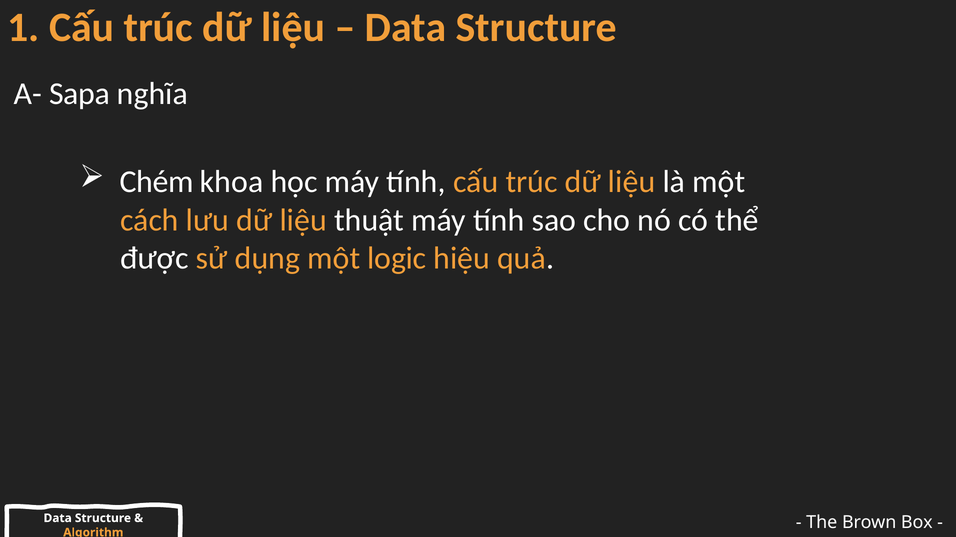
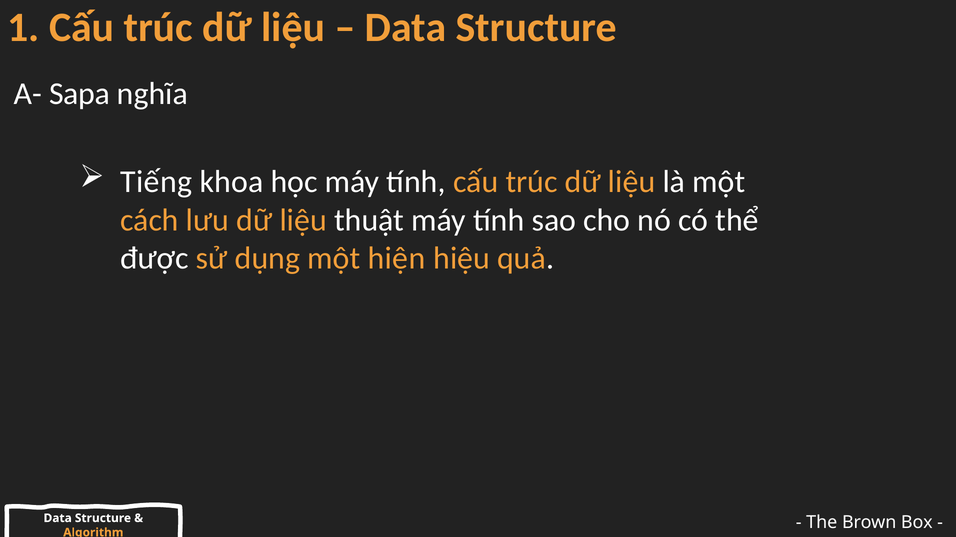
Chém: Chém -> Tiếng (156, 182)
logic: logic -> hiện (397, 259)
